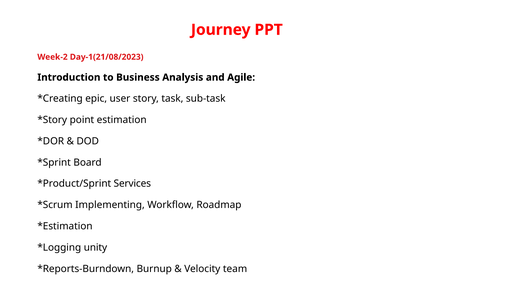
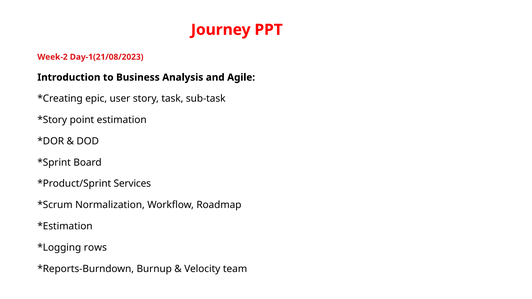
Implementing: Implementing -> Normalization (110, 205)
unity: unity -> rows (95, 248)
